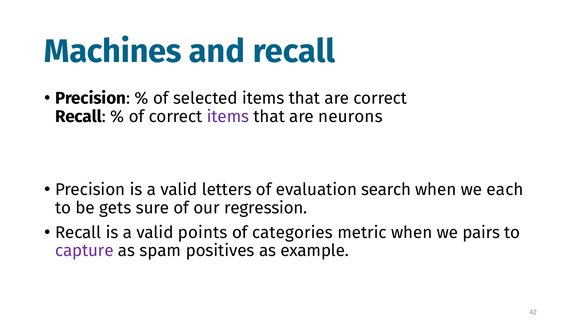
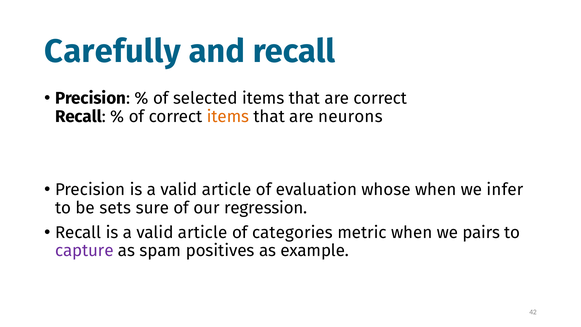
Machines: Machines -> Carefully (113, 51)
items colour: purple -> orange (228, 117)
letters: letters -> article (227, 190)
search: search -> whose (386, 190)
each: each -> infer (505, 190)
gets: gets -> sets (115, 208)
points: points -> article (203, 232)
